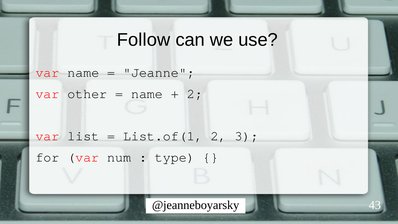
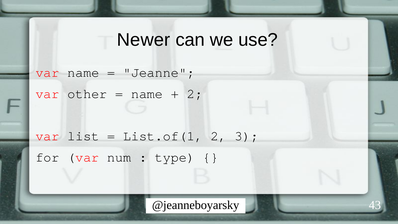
Follow: Follow -> Newer (144, 40)
